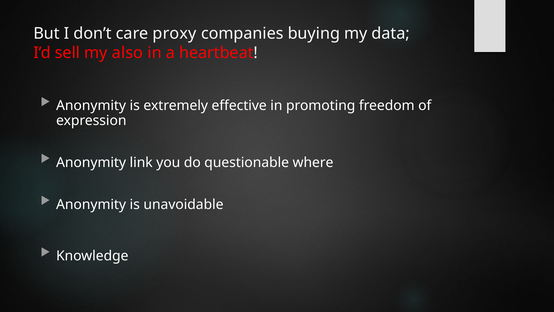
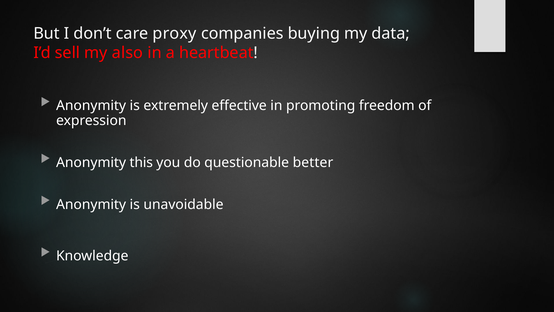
link: link -> this (141, 162)
where: where -> better (313, 162)
